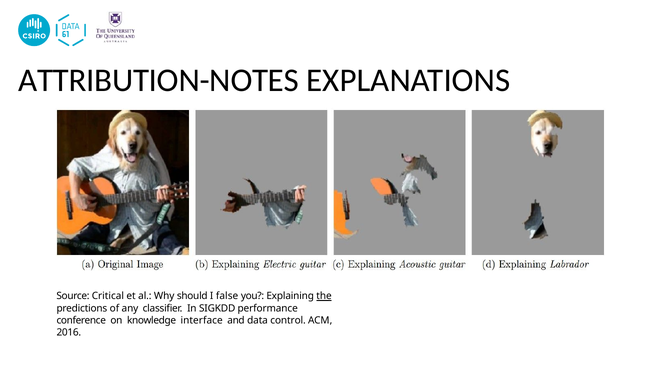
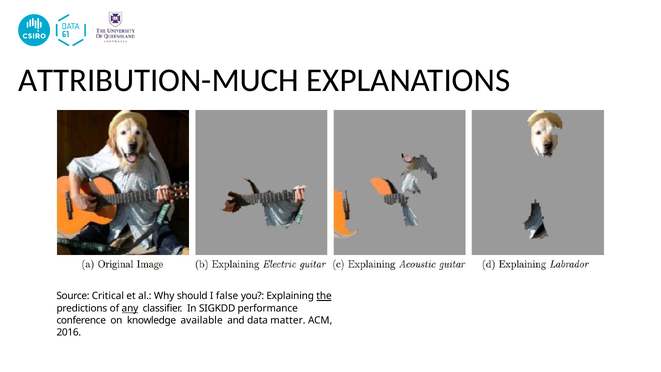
ATTRIBUTION-NOTES: ATTRIBUTION-NOTES -> ATTRIBUTION-MUCH (159, 80)
any underline: none -> present (130, 308)
interface: interface -> available (202, 320)
control: control -> matter (288, 320)
